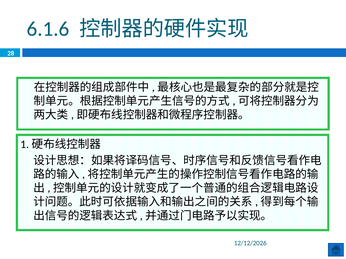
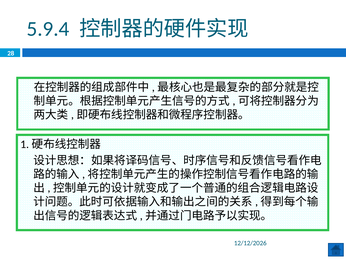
6.1.6: 6.1.6 -> 5.9.4 (48, 29)
